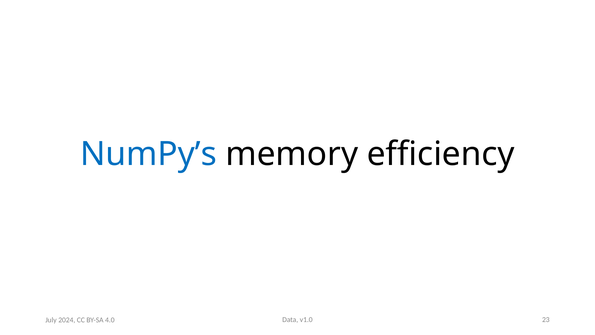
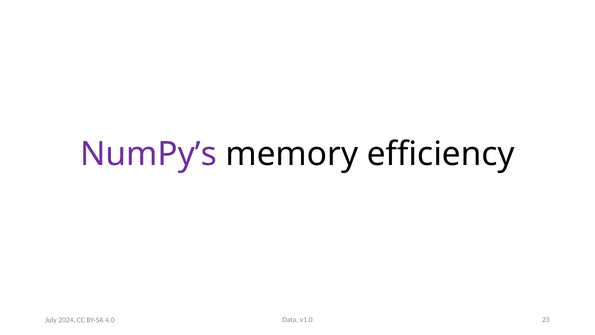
NumPy’s colour: blue -> purple (148, 154)
